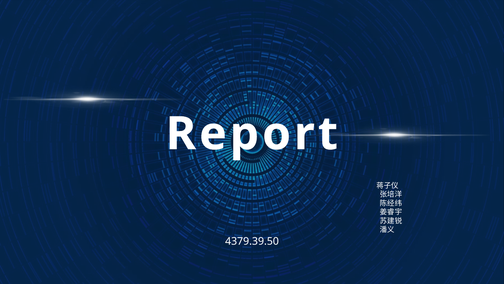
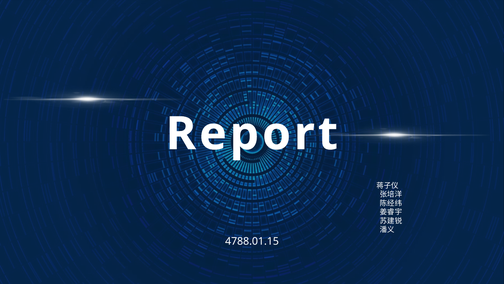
4379.39.50: 4379.39.50 -> 4788.01.15 (252, 241)
